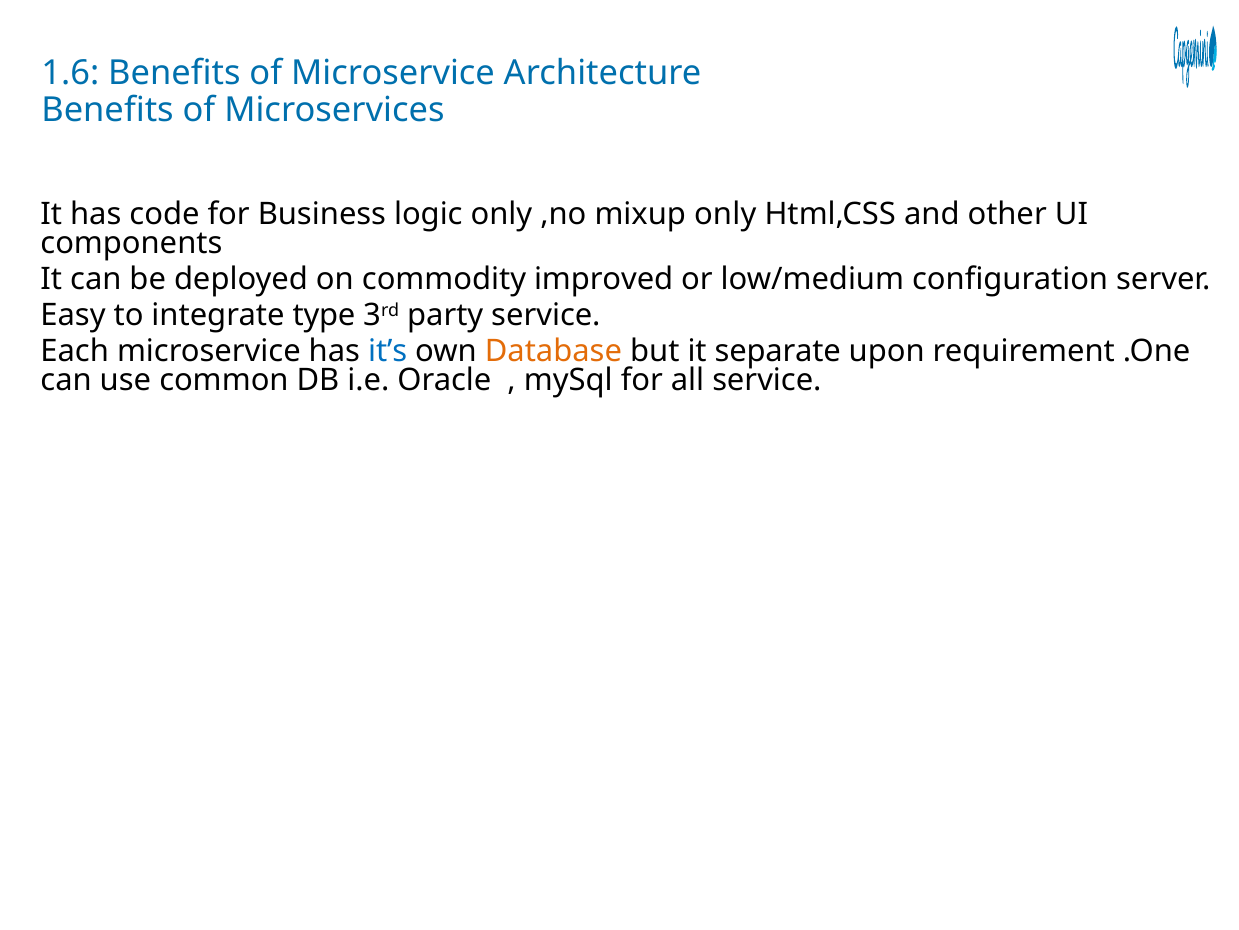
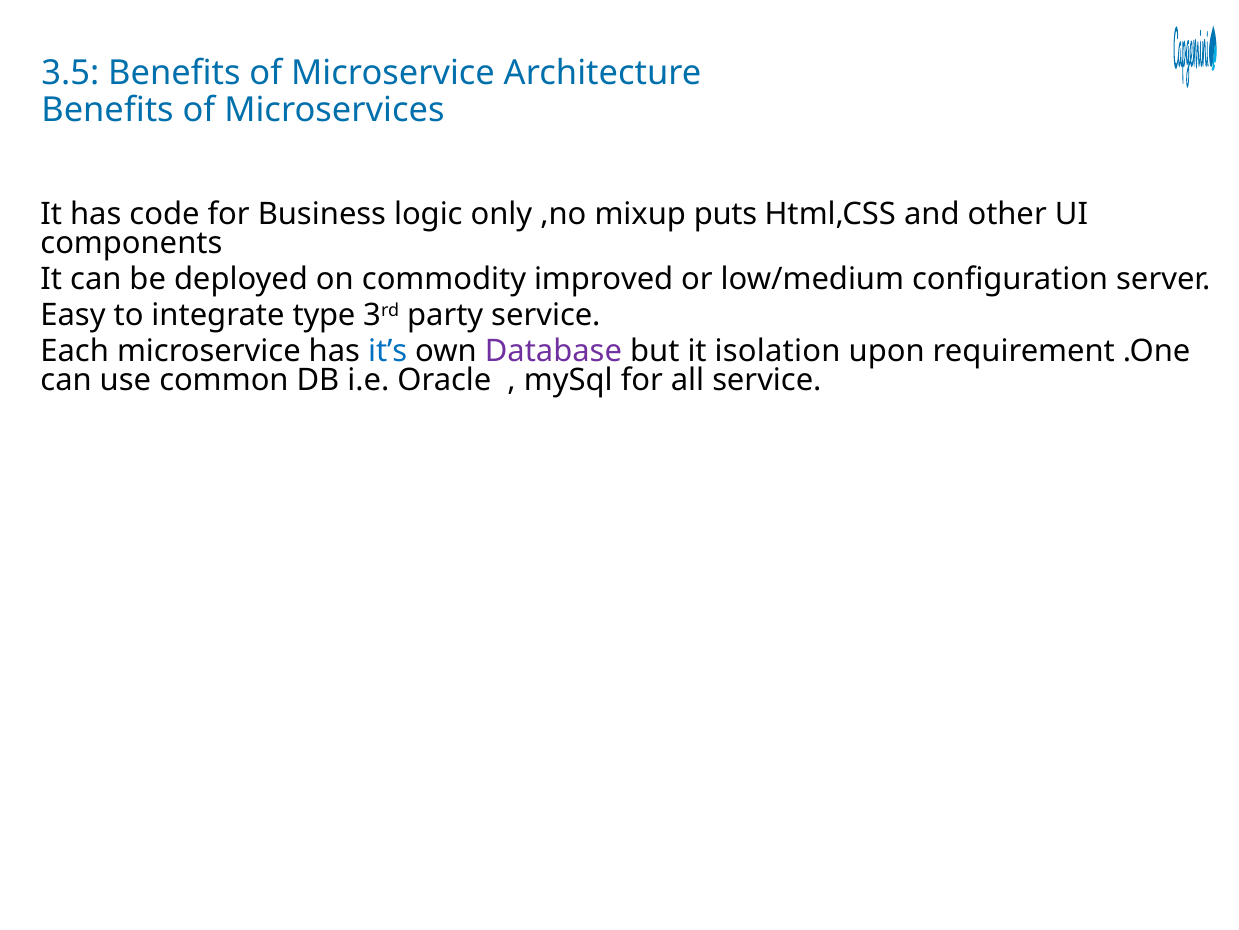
1.6: 1.6 -> 3.5 (70, 73)
mixup only: only -> puts (725, 215)
Database colour: orange -> purple (553, 351)
separate: separate -> isolation (778, 351)
